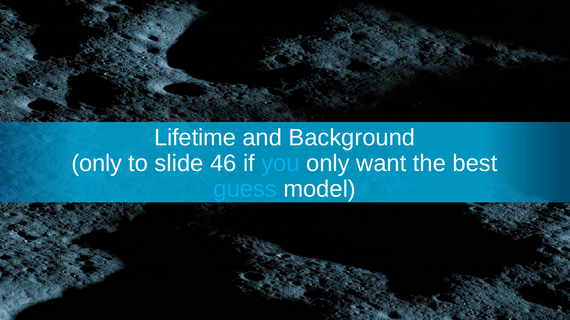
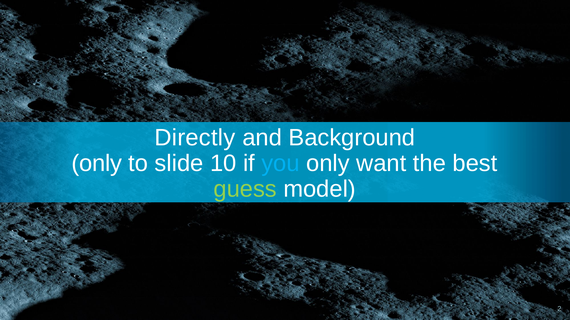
Lifetime: Lifetime -> Directly (195, 138)
46: 46 -> 10 (223, 164)
guess colour: light blue -> light green (245, 189)
